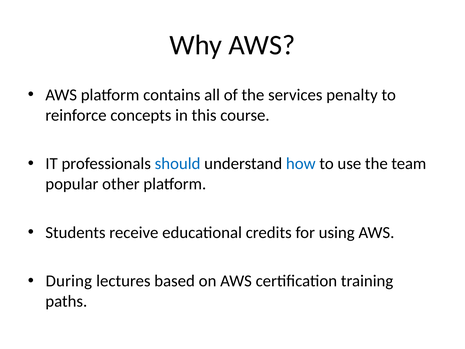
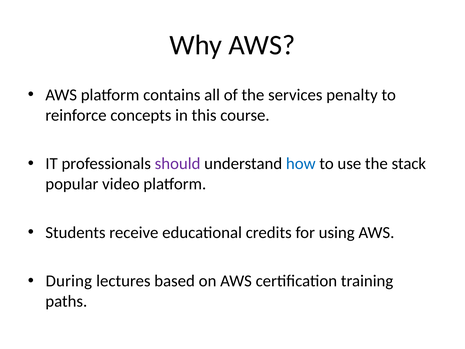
should colour: blue -> purple (178, 164)
team: team -> stack (409, 164)
other: other -> video (121, 184)
